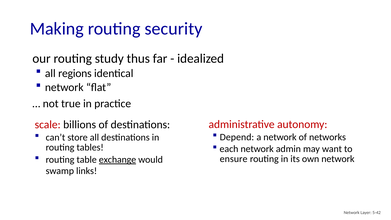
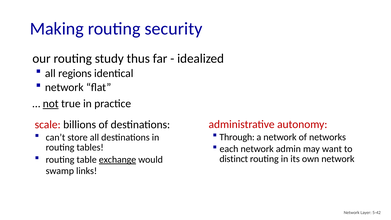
not underline: none -> present (51, 104)
Depend: Depend -> Through (237, 137)
ensure: ensure -> distinct (234, 159)
